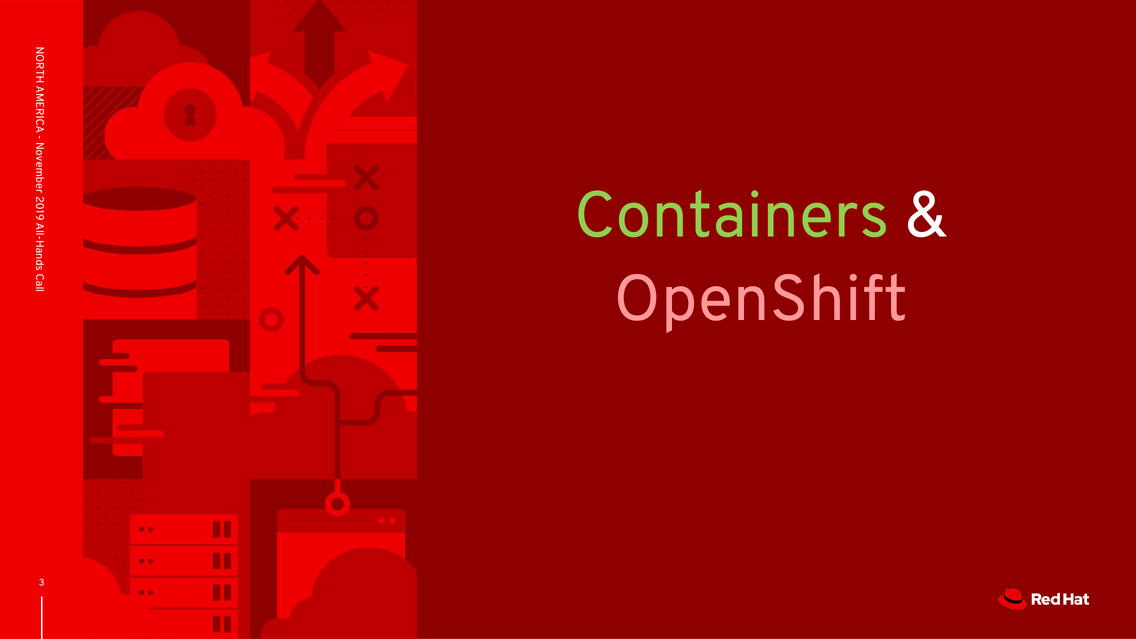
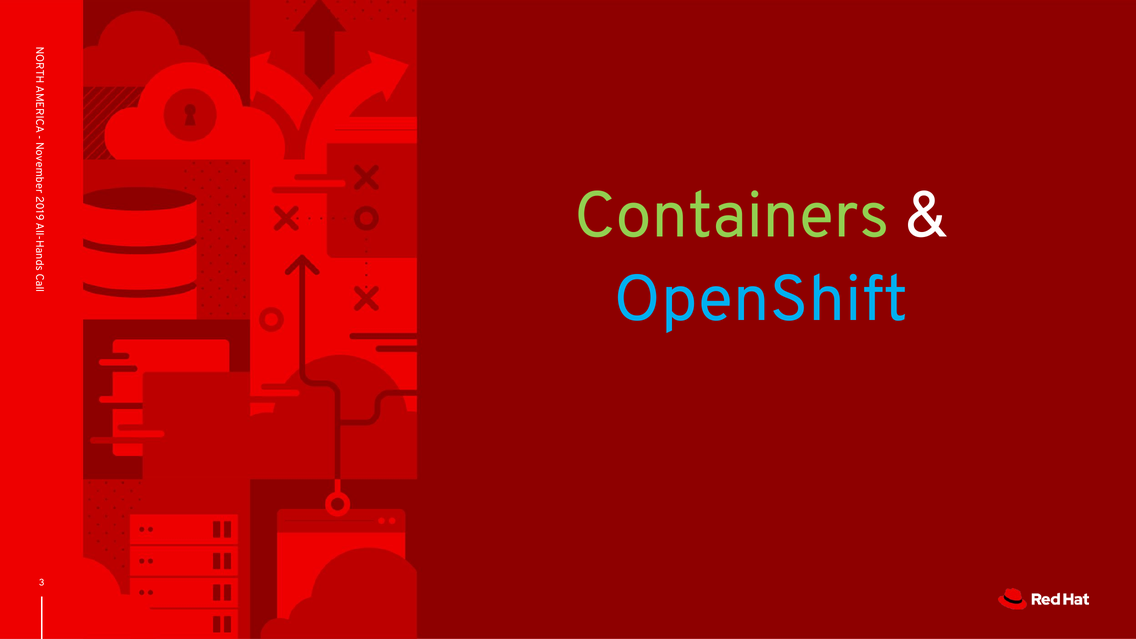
OpenShift colour: pink -> light blue (761, 299)
